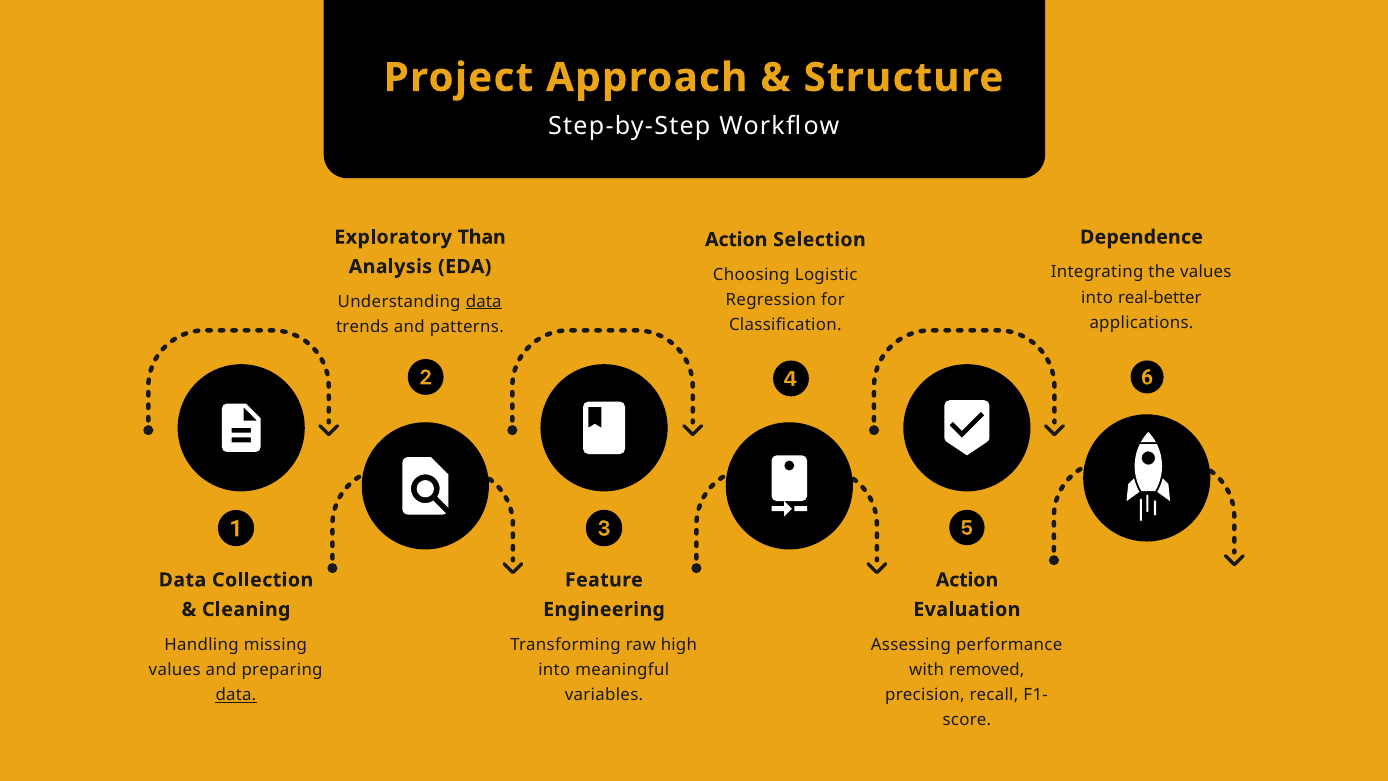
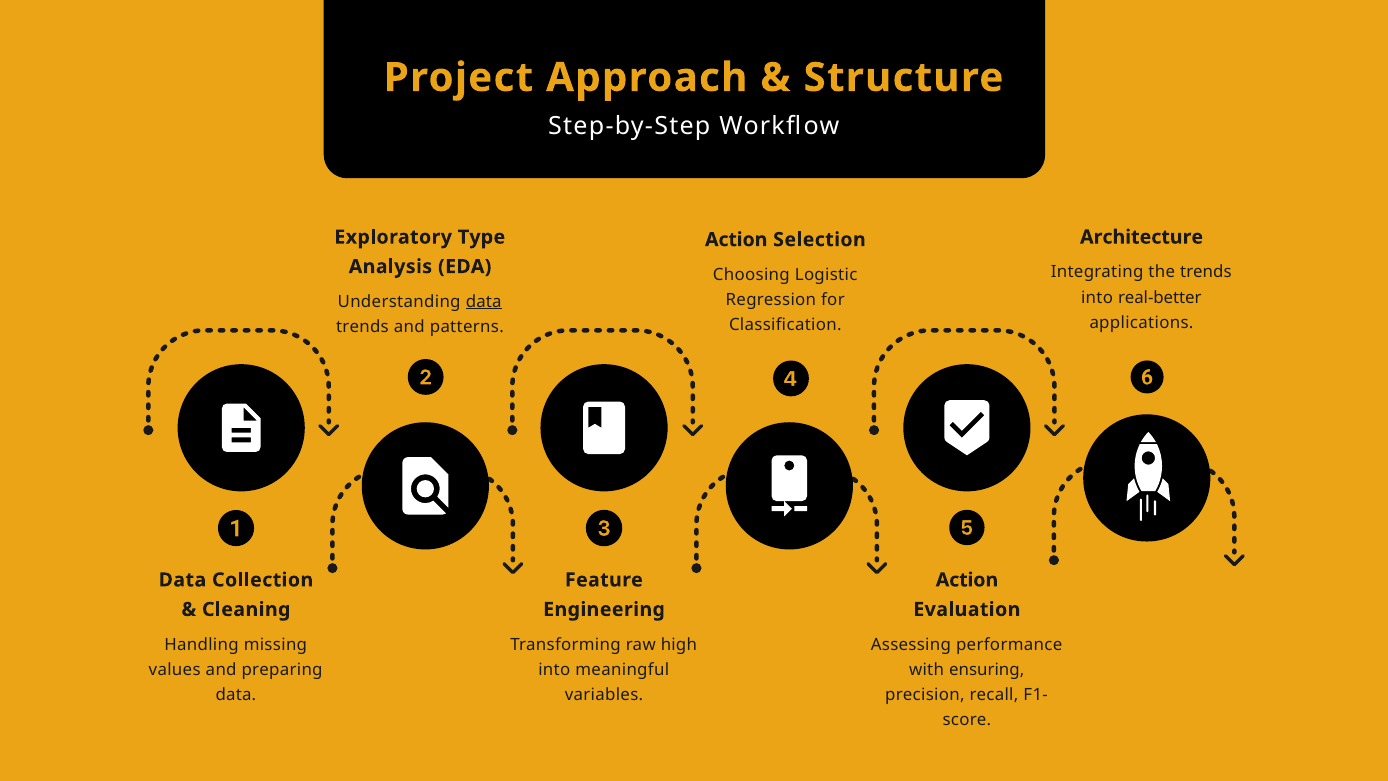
Than: Than -> Type (481, 237)
Dependence: Dependence -> Architecture (1142, 237)
the values: values -> trends (1206, 272)
removed: removed -> ensuring (987, 670)
data underline: present -> none (236, 695)
